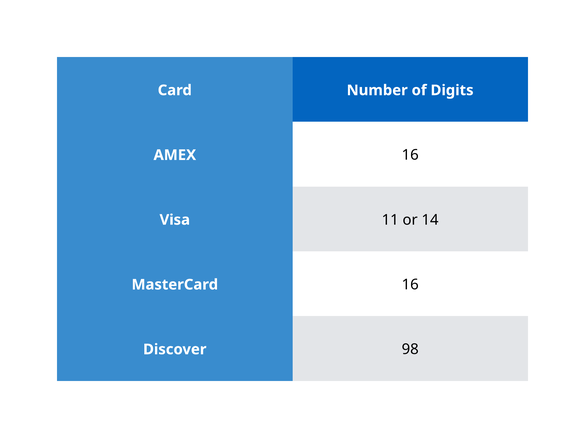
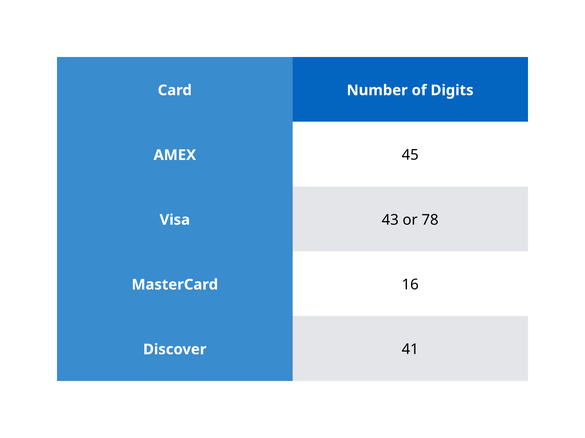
AMEX 16: 16 -> 45 (410, 155)
11: 11 -> 43 (390, 220)
14: 14 -> 78 (430, 220)
98: 98 -> 41 (410, 350)
